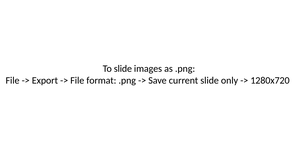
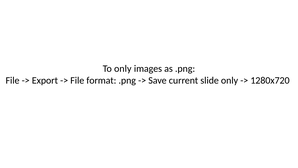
To slide: slide -> only (123, 69)
